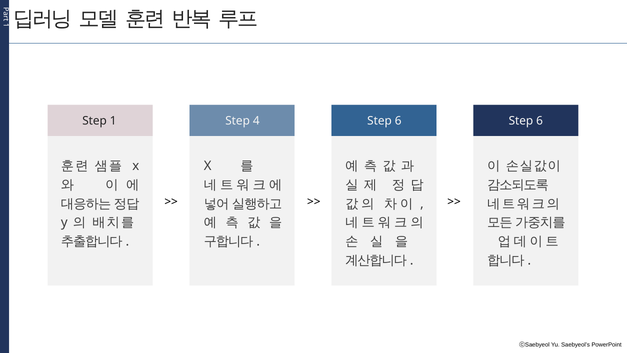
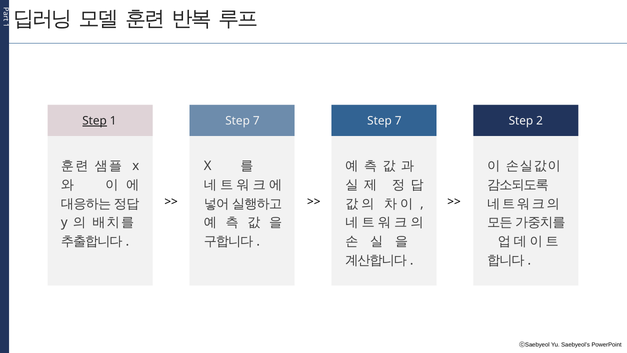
Step underline: none -> present (95, 121)
1 Step 4: 4 -> 7 (256, 121)
6: 6 -> 7 (398, 121)
6: 6 -> 2 (540, 121)
